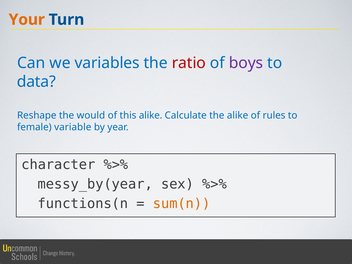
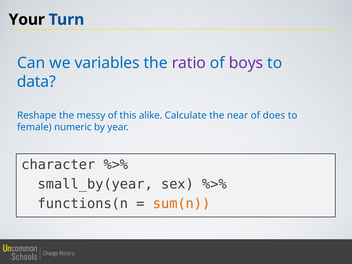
Your colour: orange -> black (27, 20)
ratio colour: red -> purple (189, 63)
would: would -> messy (91, 115)
the alike: alike -> near (238, 115)
rules: rules -> does (274, 115)
variable: variable -> numeric (73, 127)
messy_by(year: messy_by(year -> small_by(year (95, 184)
